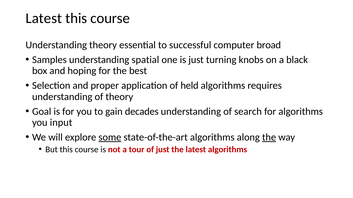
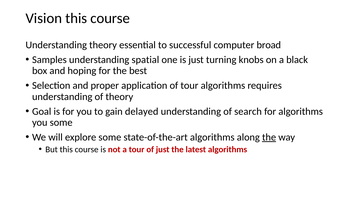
Latest: Latest -> Vision (44, 18)
of held: held -> tour (189, 86)
decades: decades -> delayed (142, 112)
you input: input -> some (61, 123)
some underline: present -> none (110, 138)
